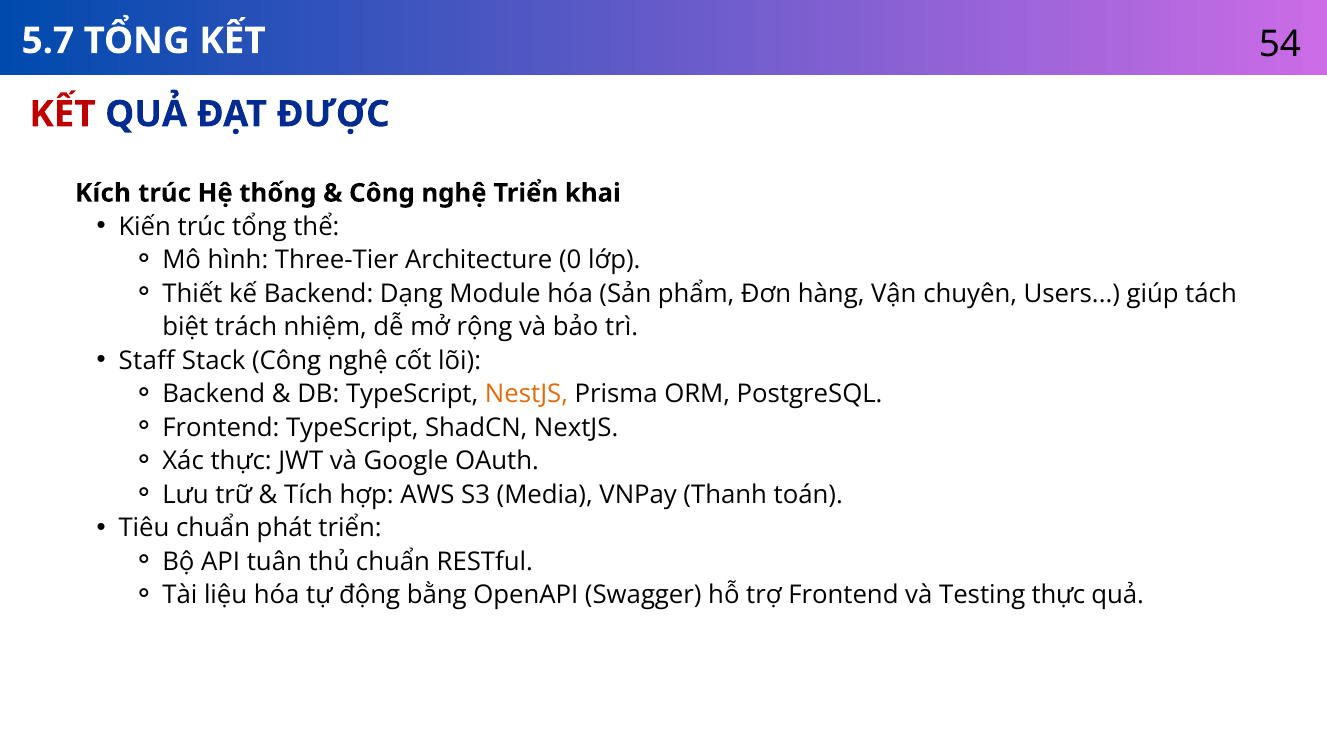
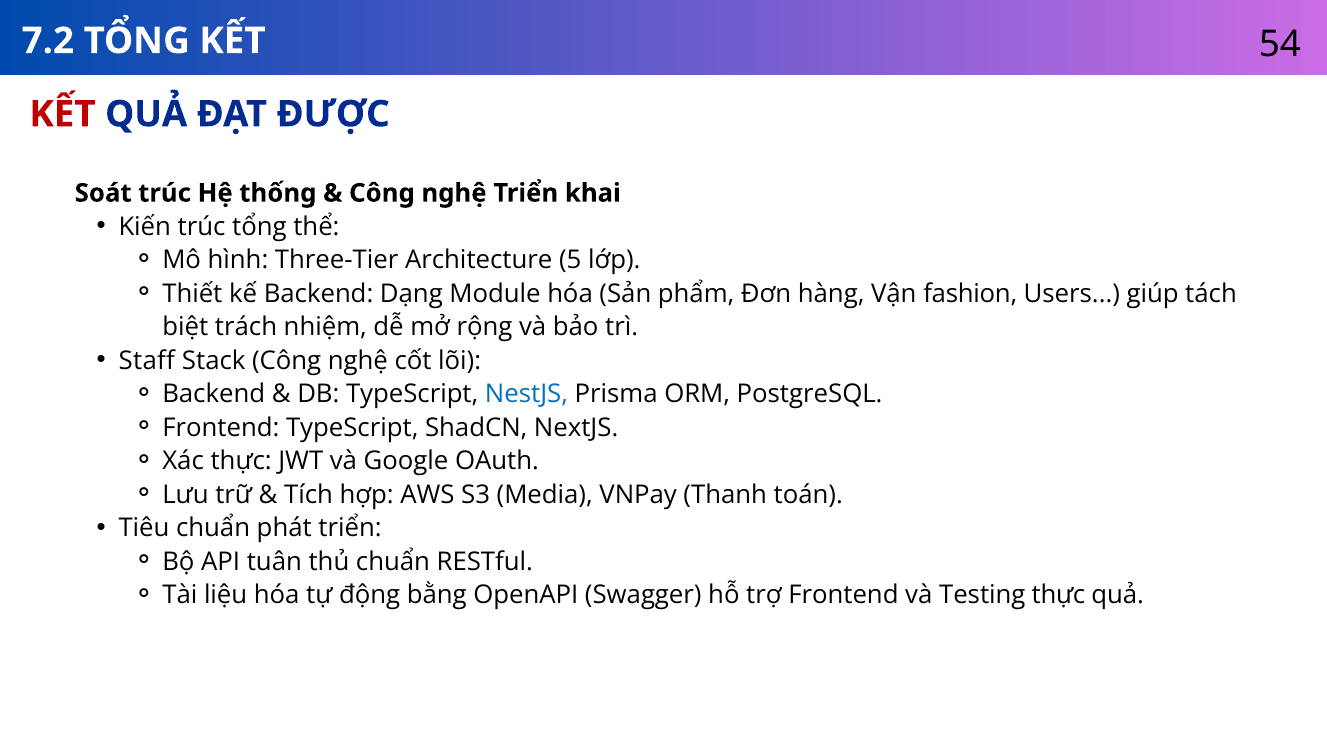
5.7: 5.7 -> 7.2 (48, 41)
Kích: Kích -> Soát (103, 193)
0: 0 -> 5 (570, 260)
chuyên: chuyên -> fashion (970, 294)
NestJS colour: orange -> blue (526, 394)
